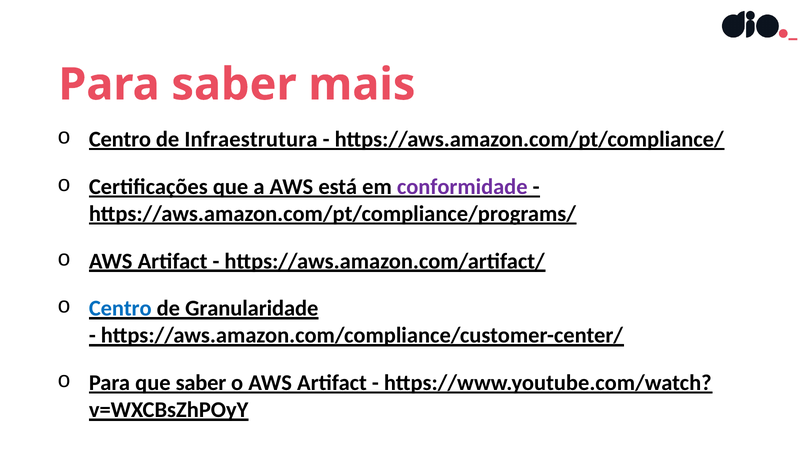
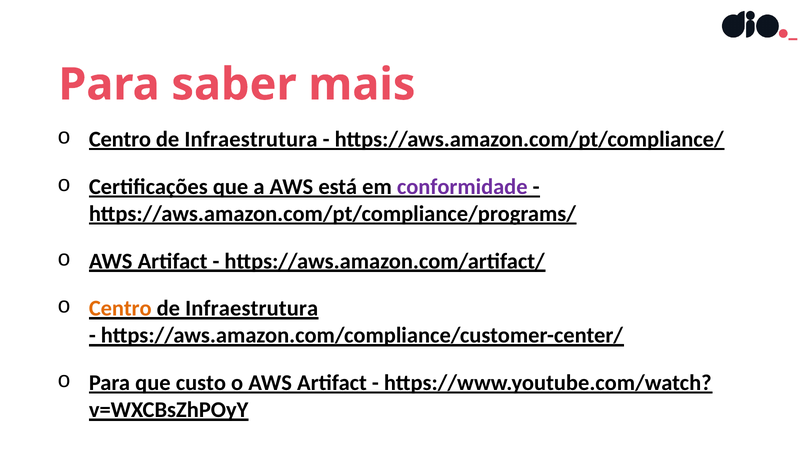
Centro colour: blue -> orange (120, 308)
Granularidade: Granularidade -> Infraestrutura (252, 308)
que saber: saber -> custo (201, 383)
